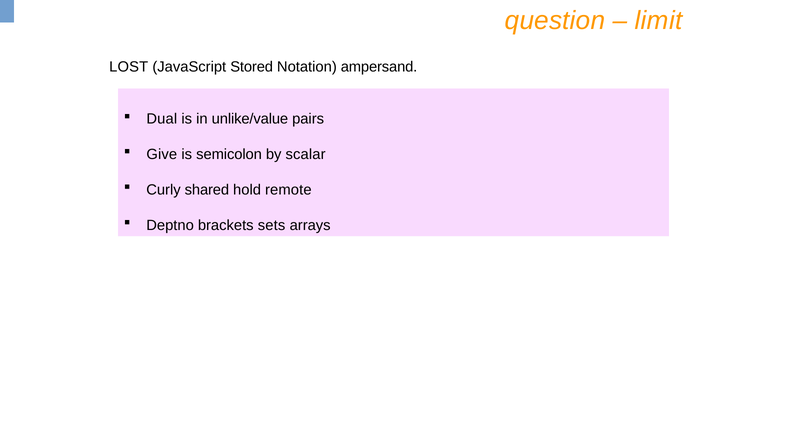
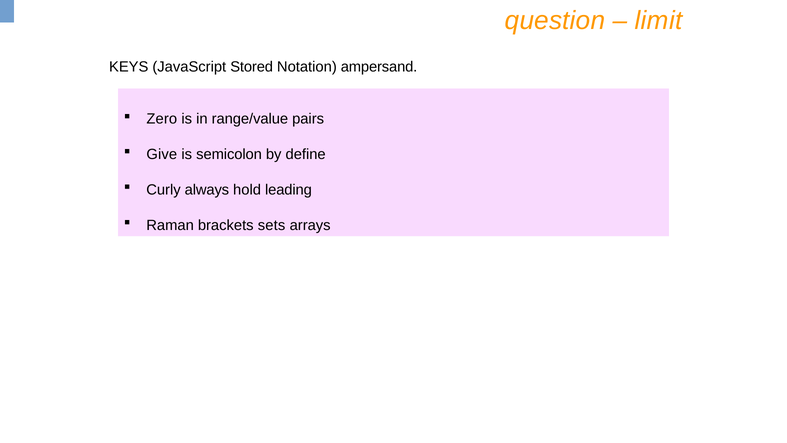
LOST: LOST -> KEYS (129, 67)
Dual: Dual -> Zero (162, 119)
unlike/value: unlike/value -> range/value (250, 119)
scalar: scalar -> define (306, 154)
shared: shared -> always (207, 190)
remote: remote -> leading (288, 190)
Deptno: Deptno -> Raman (170, 225)
